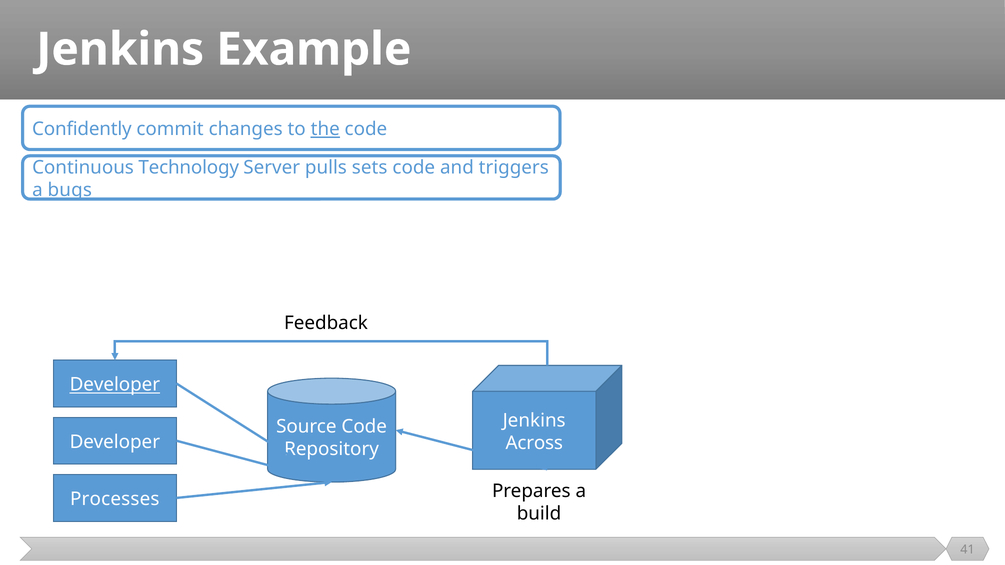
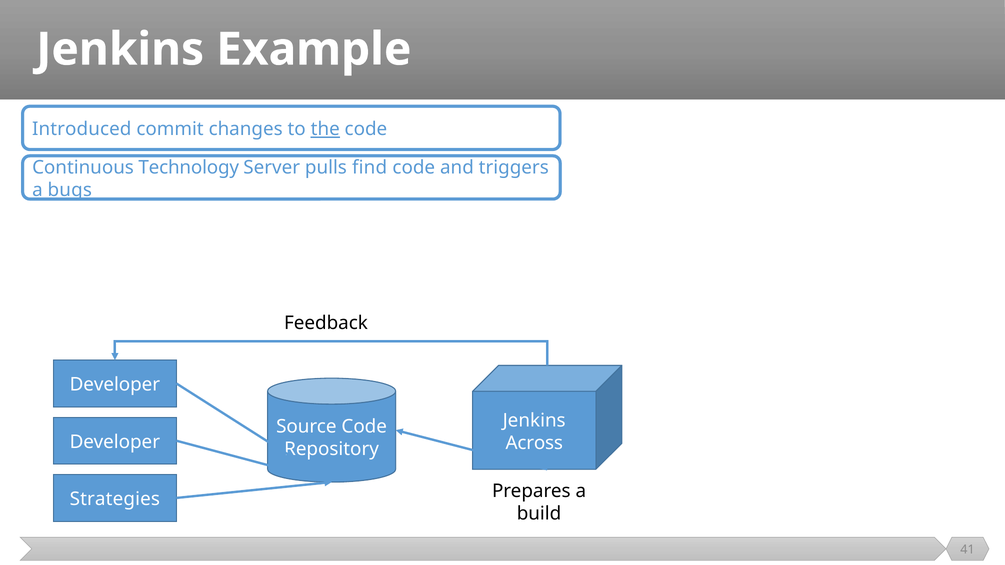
Confidently: Confidently -> Introduced (82, 129)
sets: sets -> find (370, 168)
Developer underline: present -> none (115, 385)
Processes: Processes -> Strategies (115, 500)
